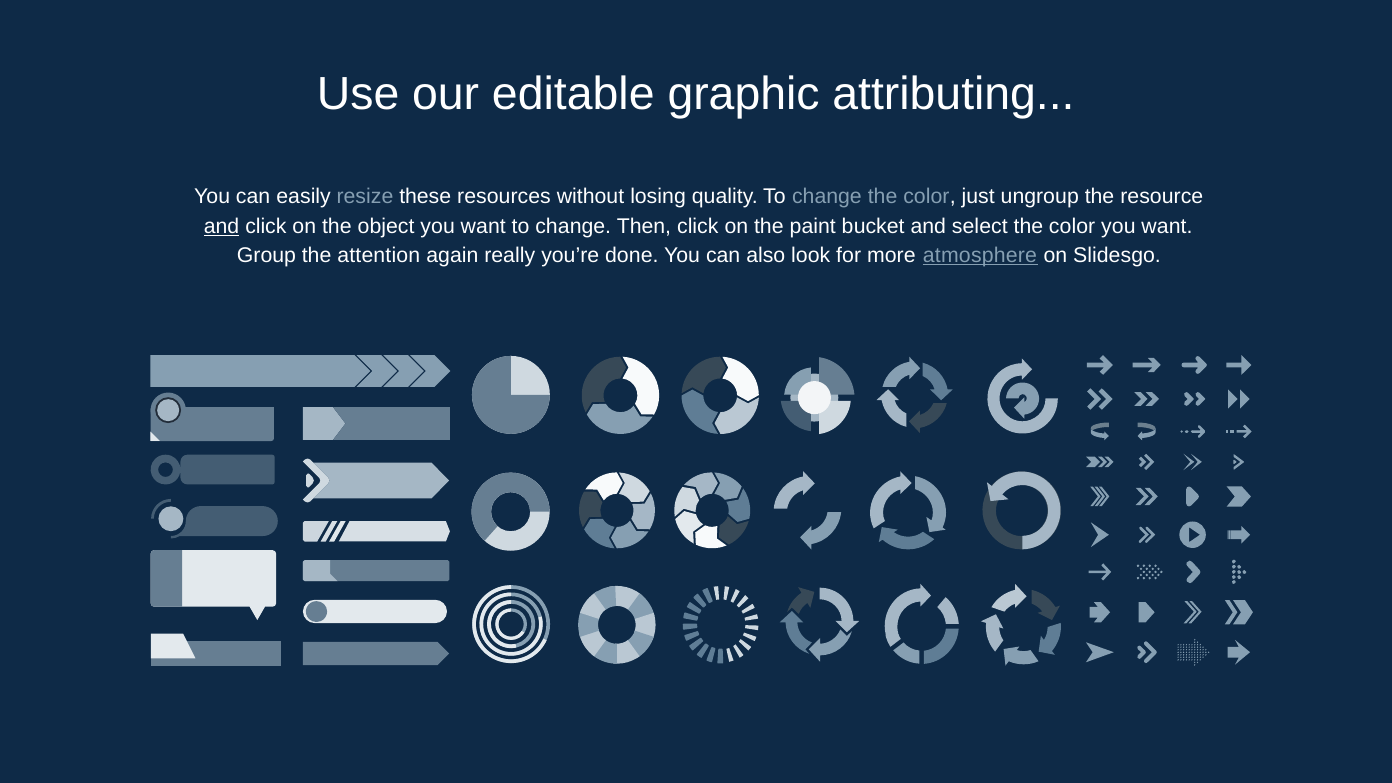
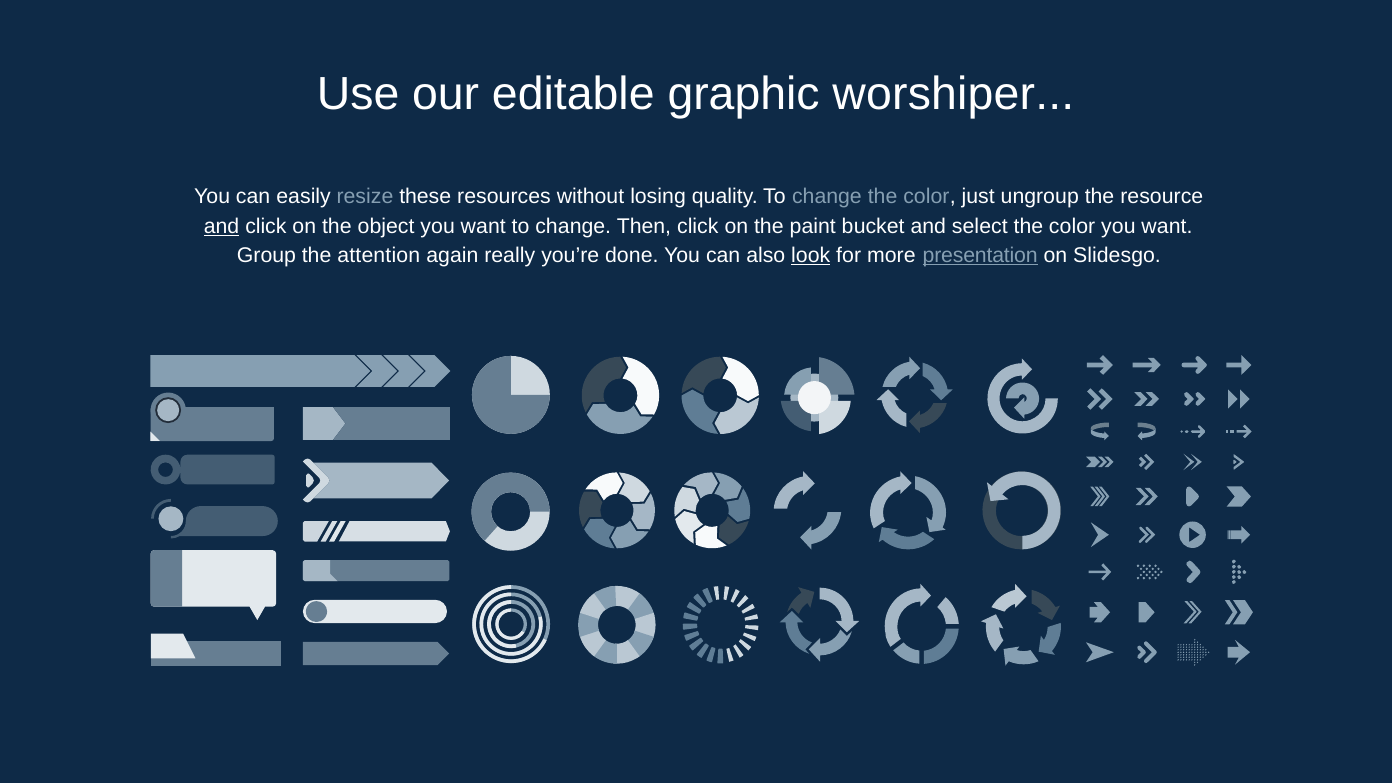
attributing: attributing -> worshiper (953, 94)
look underline: none -> present (811, 255)
atmosphere: atmosphere -> presentation (980, 255)
